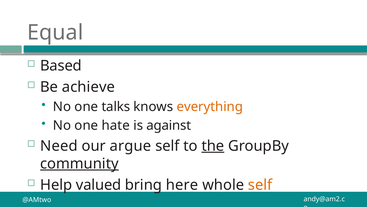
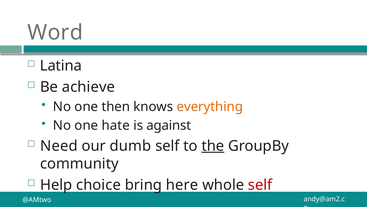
Equal: Equal -> Word (55, 32)
Based: Based -> Latina (61, 66)
talks: talks -> then (116, 106)
argue: argue -> dumb (130, 146)
community underline: present -> none (79, 163)
valued: valued -> choice (98, 185)
self colour: orange -> red (260, 185)
